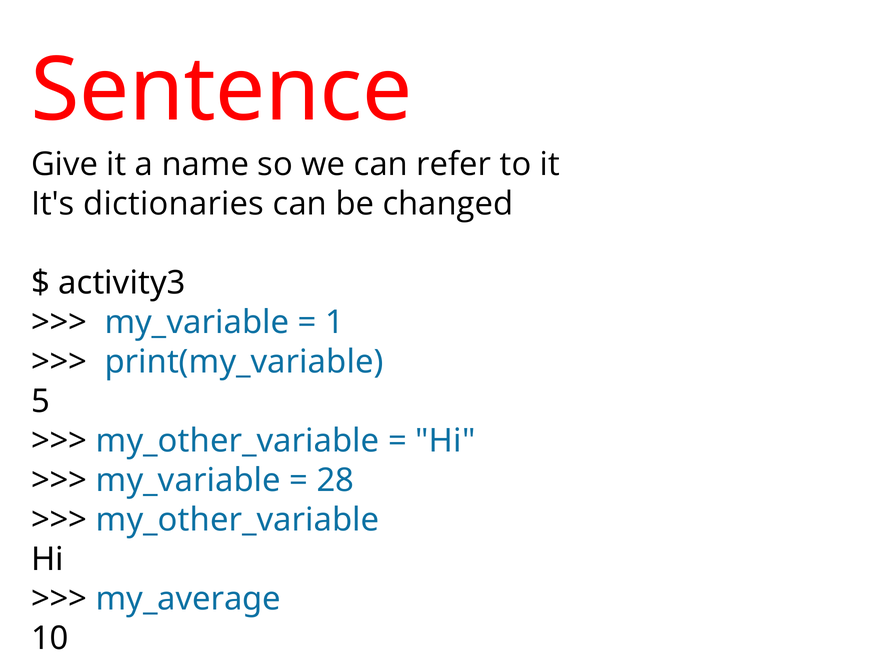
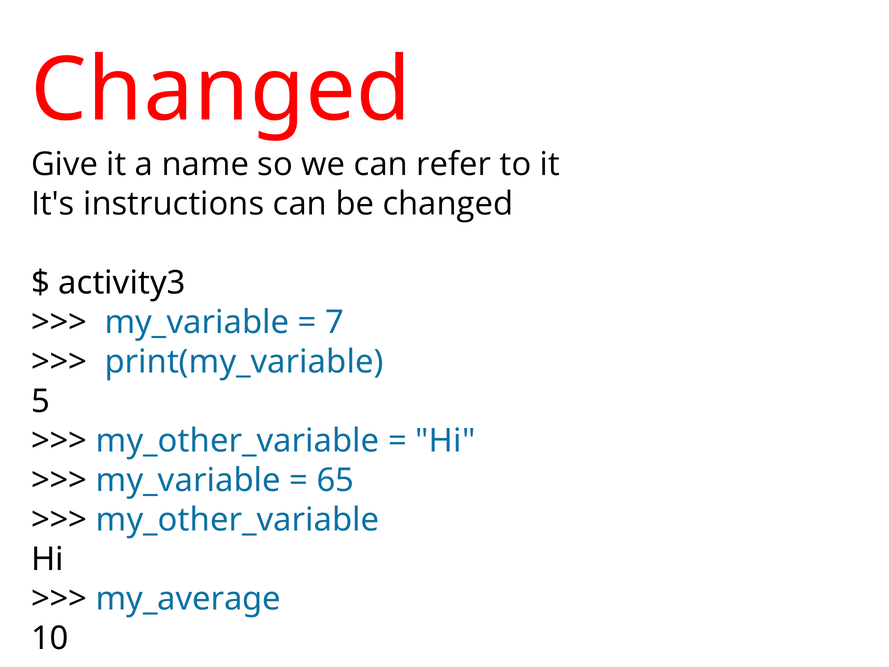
Sentence: Sentence -> Changed (221, 91)
dictionaries: dictionaries -> instructions (174, 204)
1: 1 -> 7 (335, 322)
28: 28 -> 65 (335, 480)
